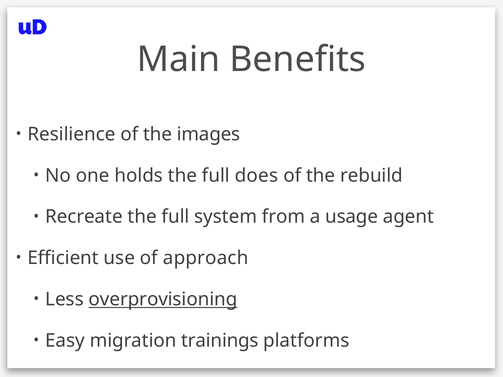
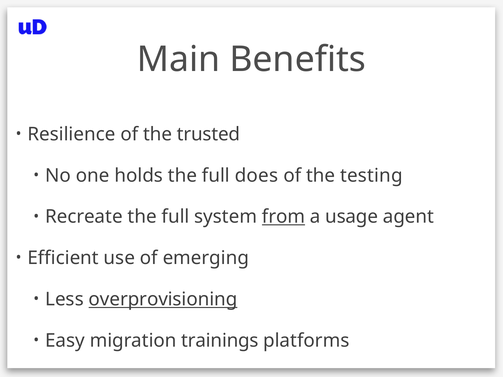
images: images -> trusted (209, 134)
rebuild: rebuild -> testing (371, 176)
from underline: none -> present (283, 217)
approach: approach -> emerging (206, 258)
